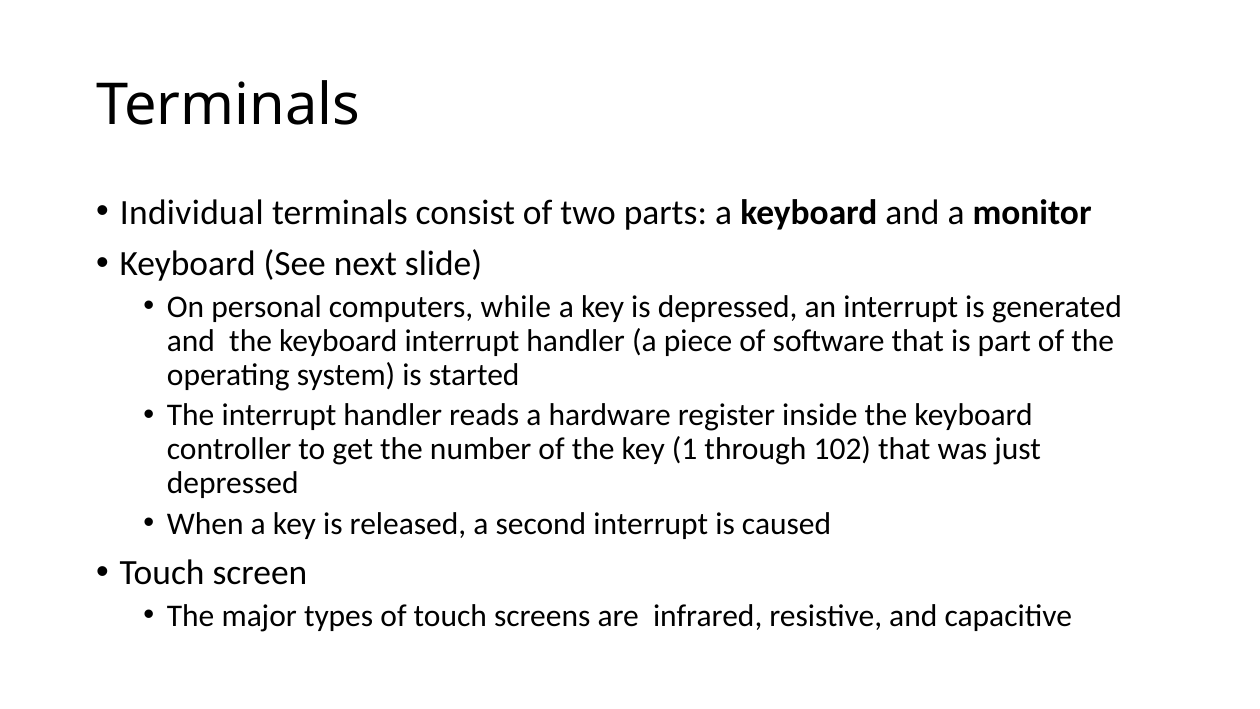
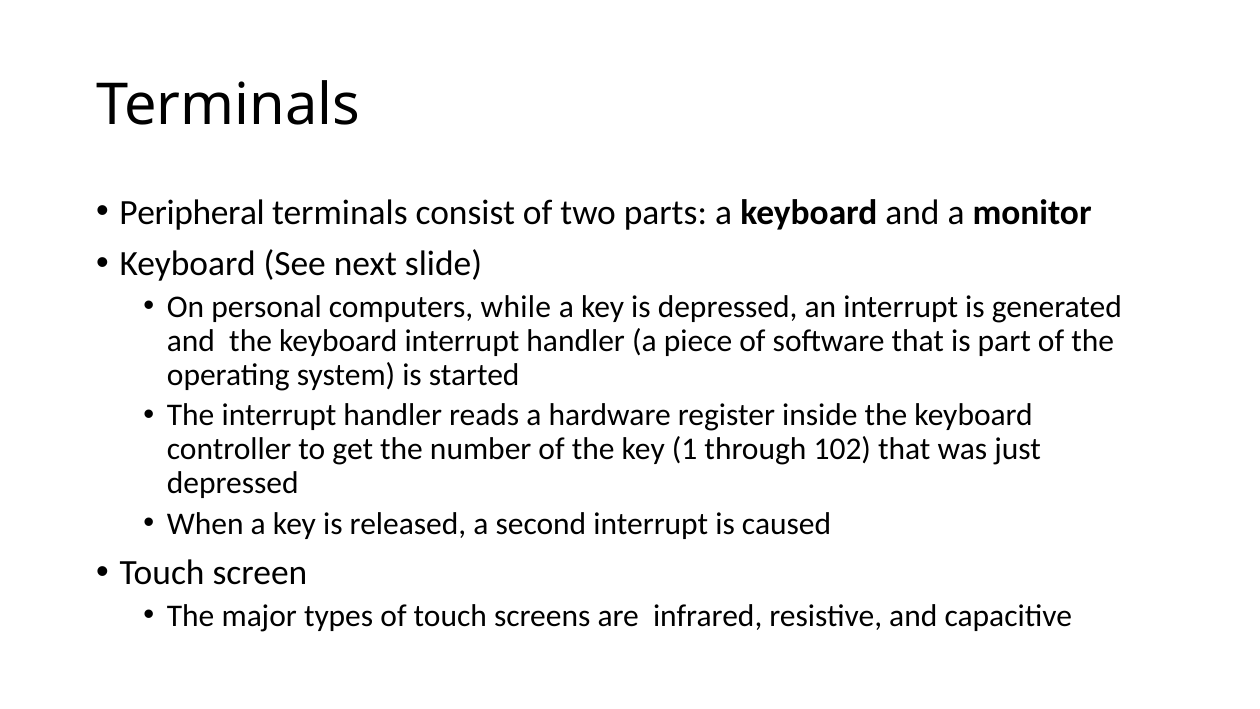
Individual: Individual -> Peripheral (192, 212)
